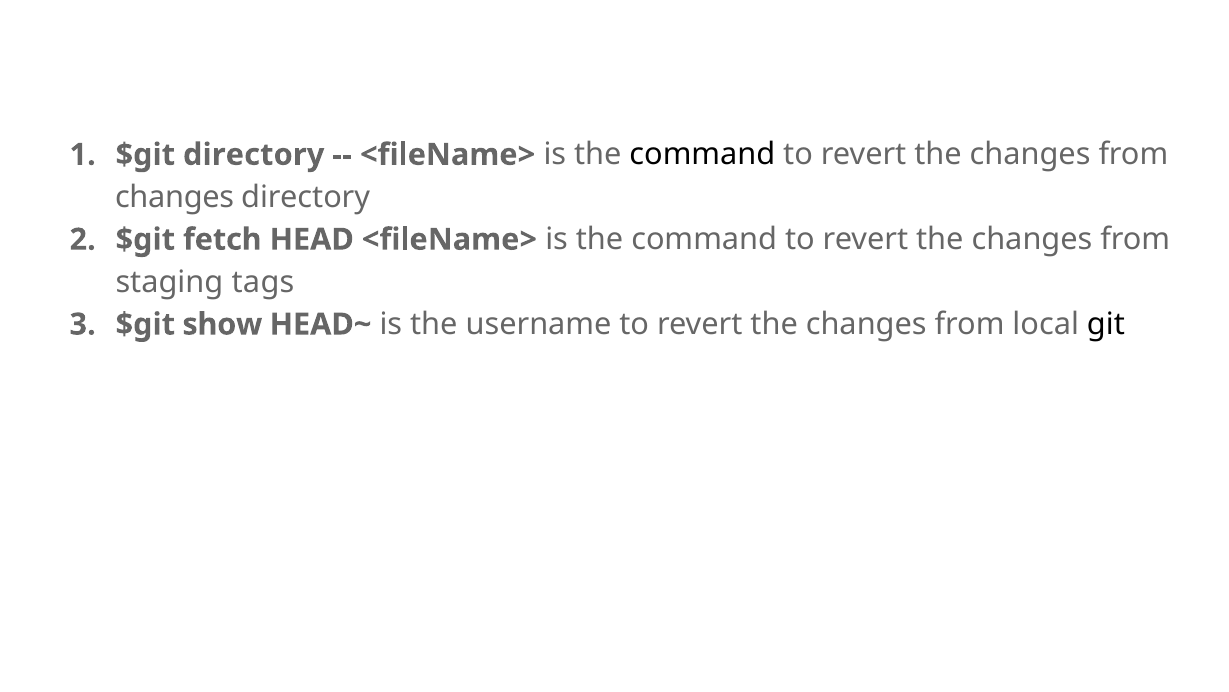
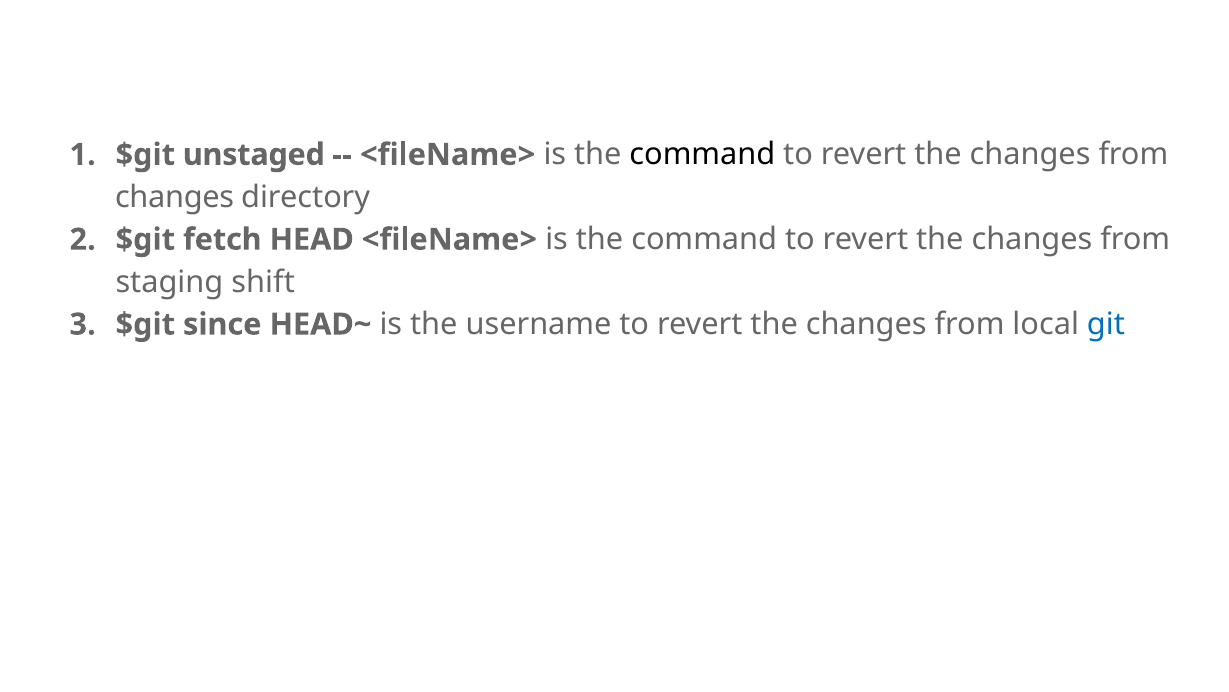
$git directory: directory -> unstaged (254, 155)
tags: tags -> shift (263, 282)
show: show -> since (222, 324)
git colour: black -> blue (1106, 324)
